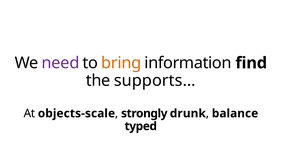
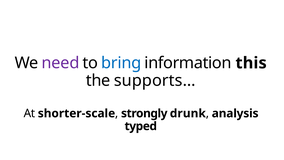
bring colour: orange -> blue (121, 63)
find: find -> this (251, 63)
objects-scale: objects-scale -> shorter-scale (76, 113)
balance: balance -> analysis (235, 113)
